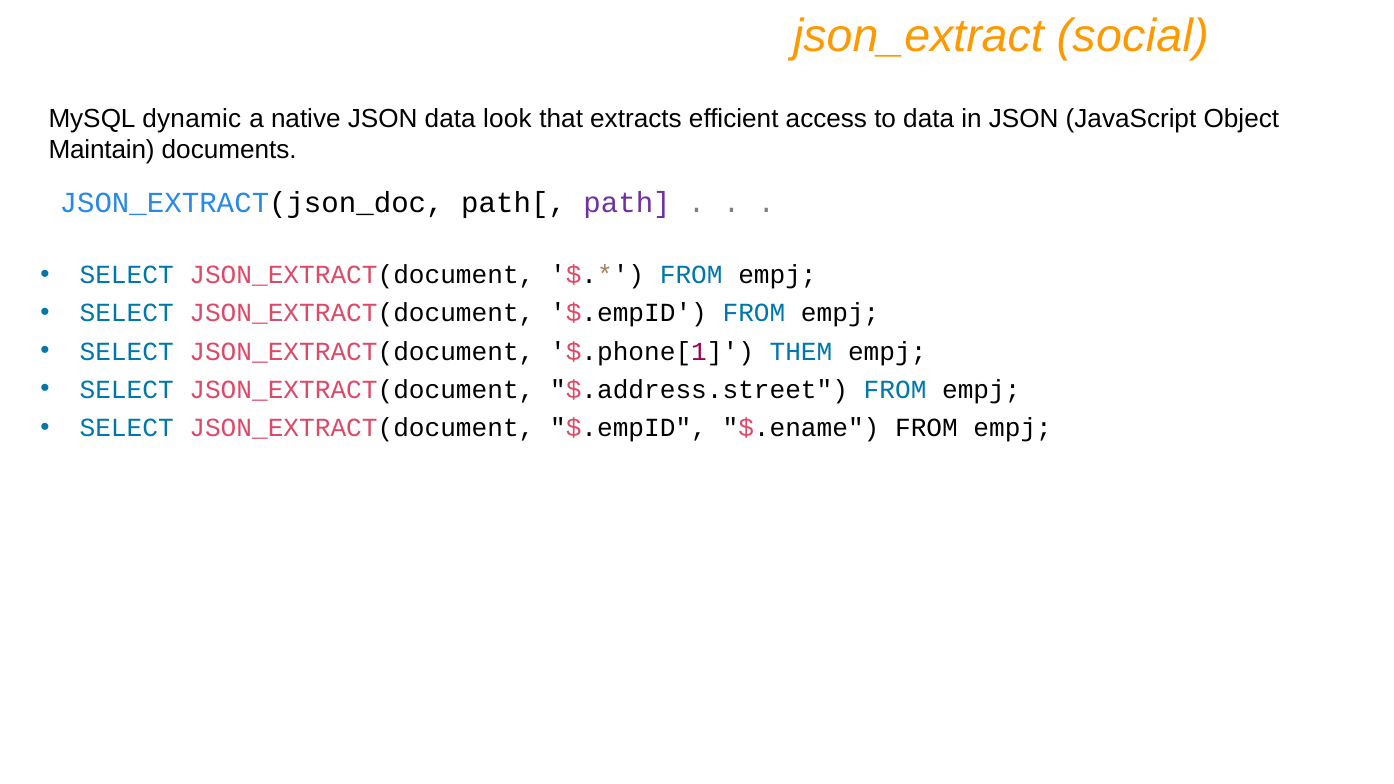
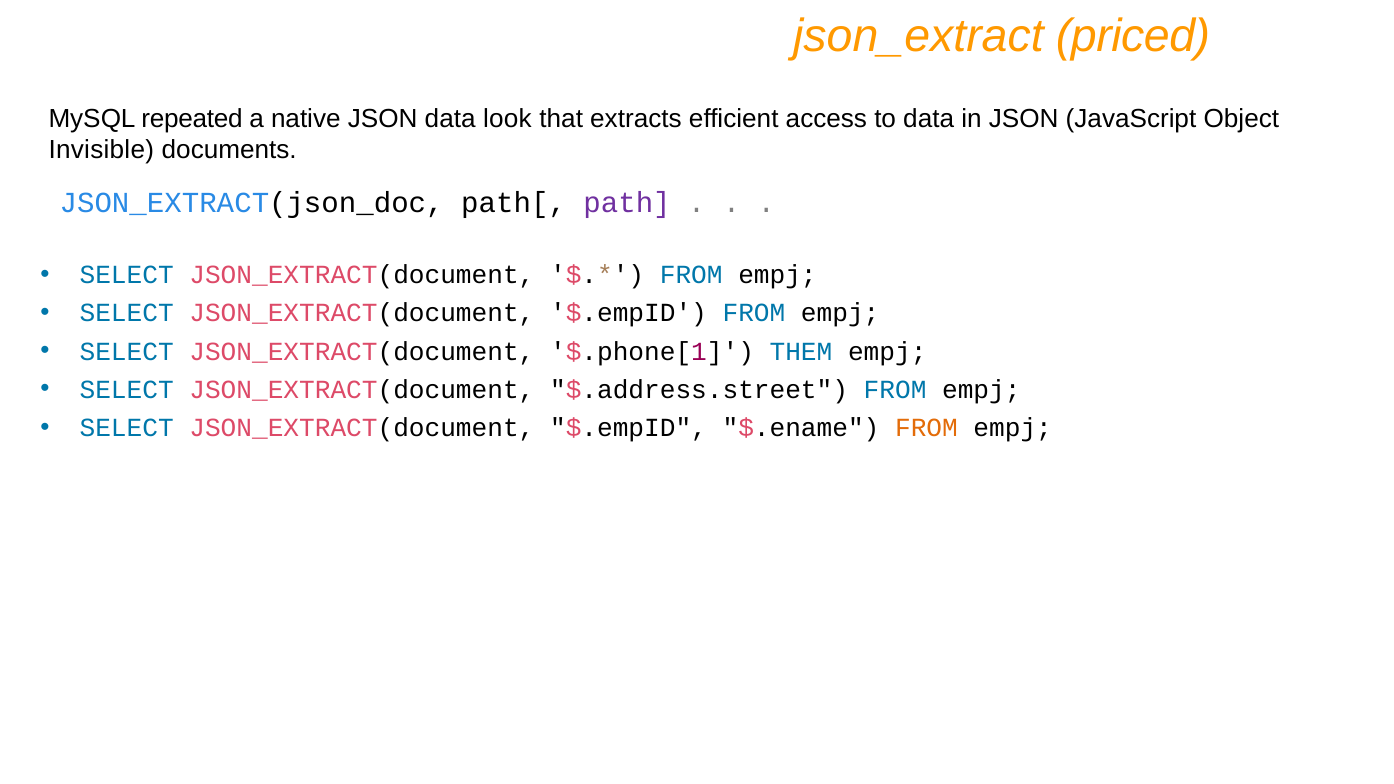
social: social -> priced (1133, 36)
dynamic: dynamic -> repeated (192, 118)
Maintain: Maintain -> Invisible (101, 150)
FROM colour: black -> orange (926, 428)
